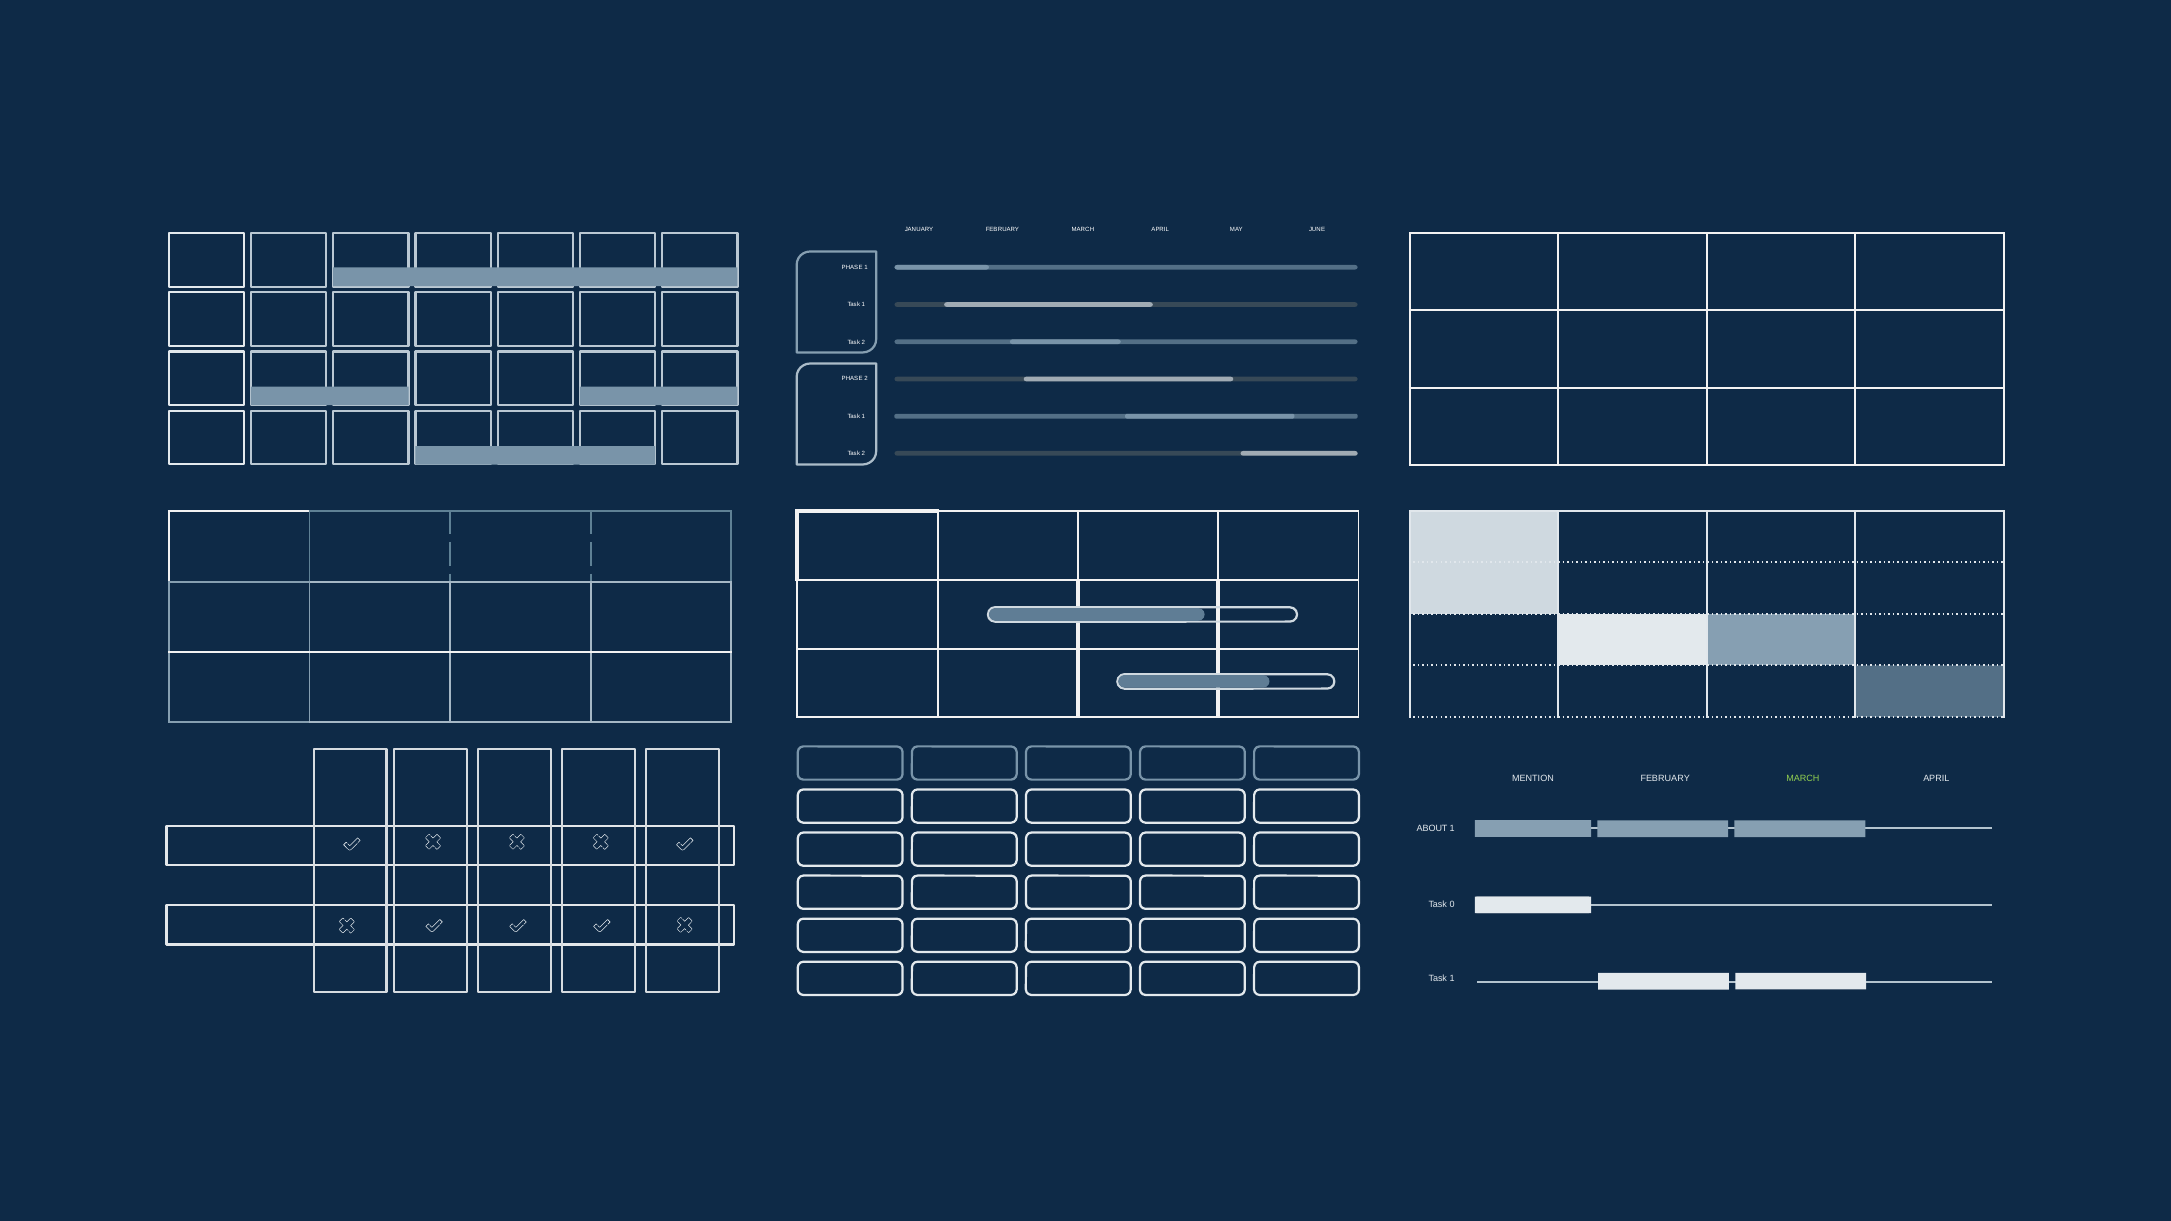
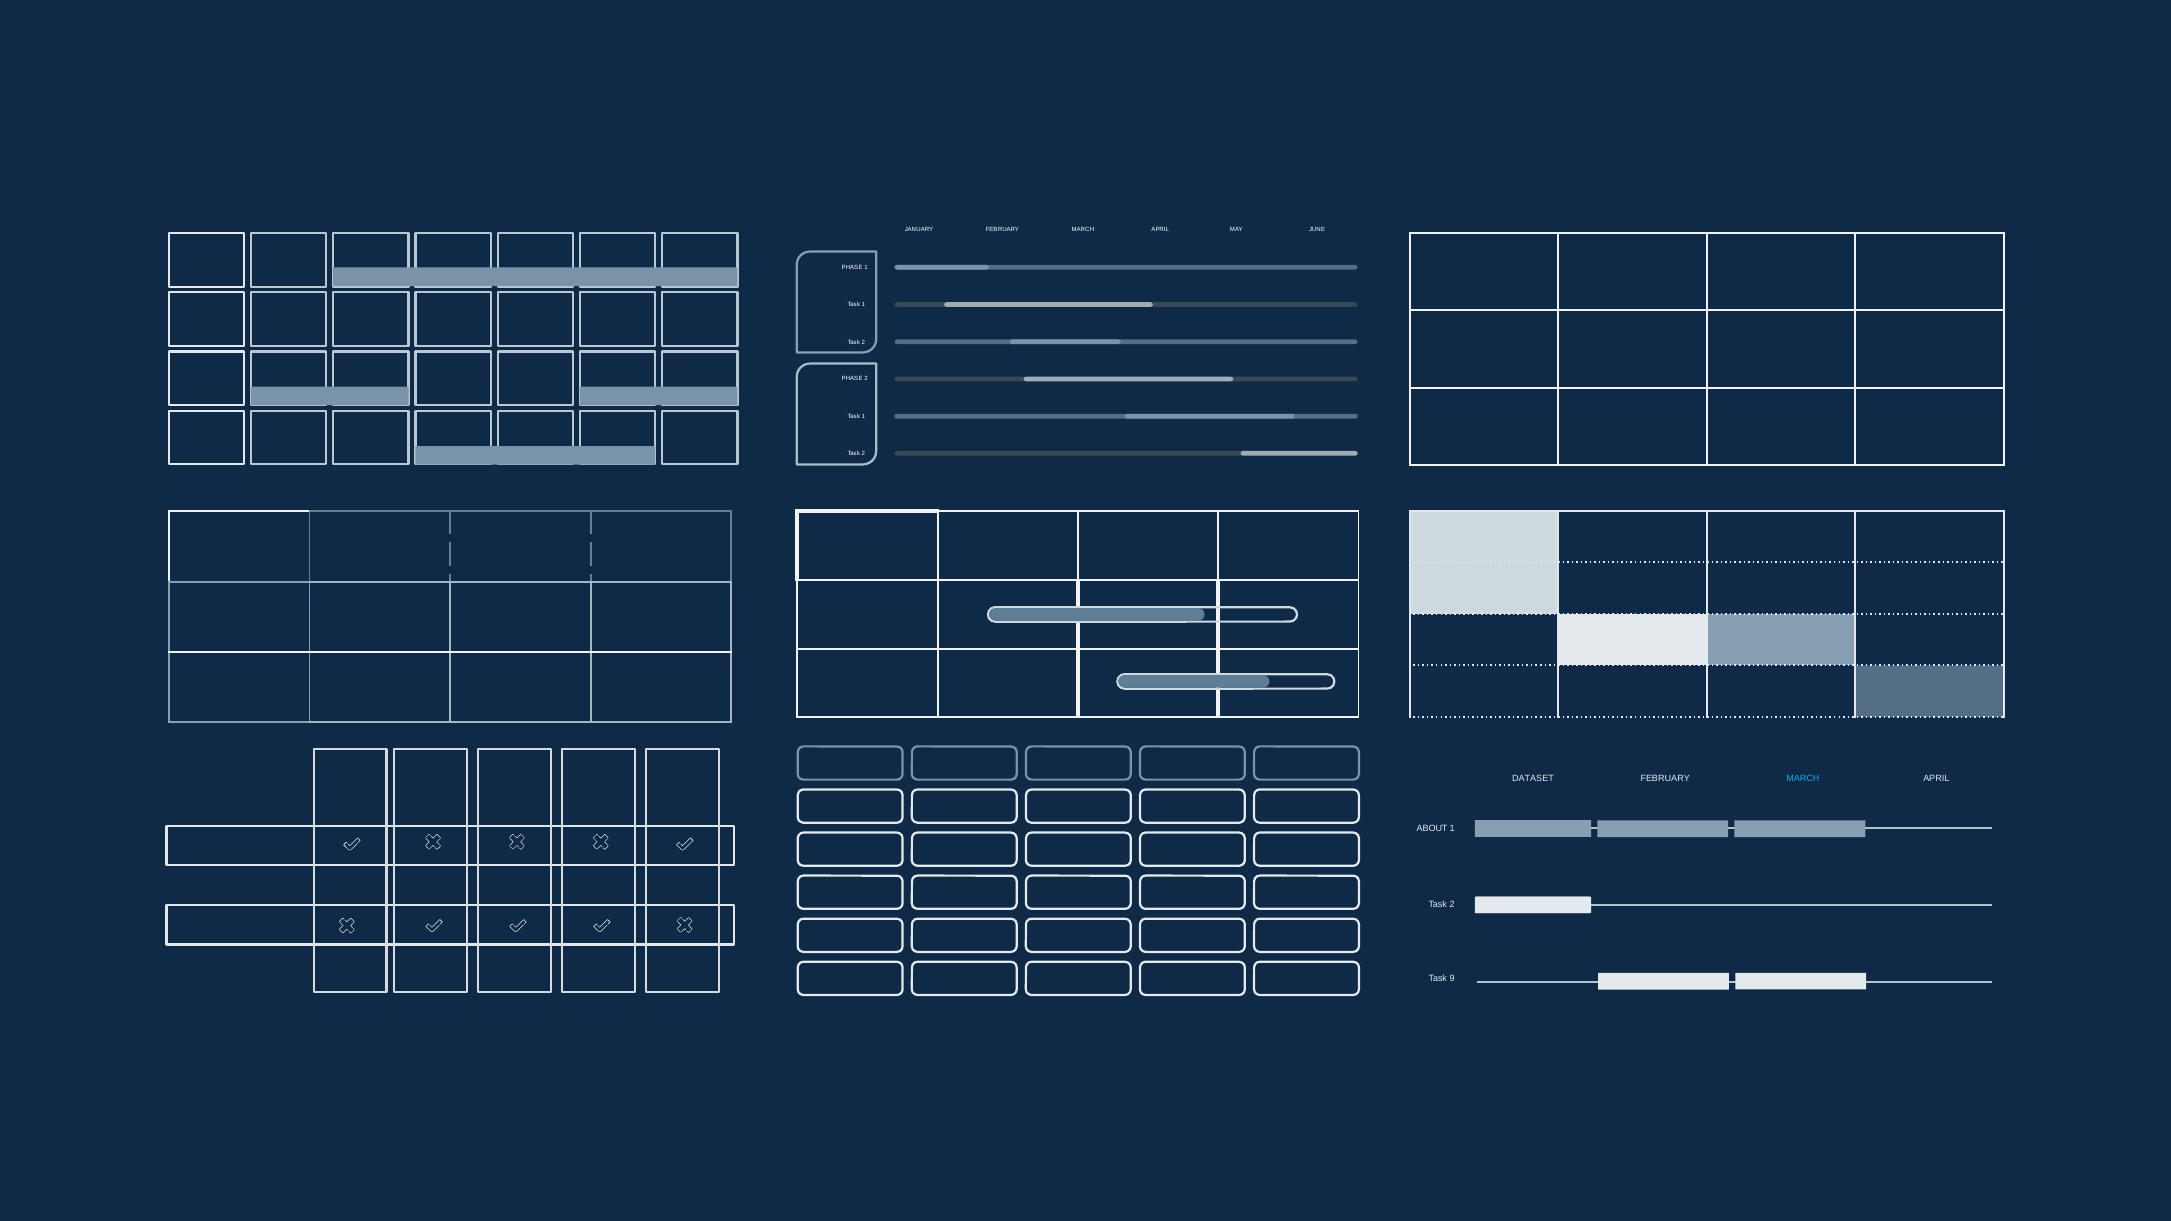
MENTION: MENTION -> DATASET (1533, 779)
MARCH colour: light green -> light blue (1803, 779)
0: 0 -> 2 (1452, 904)
1: 1 -> 9 (1452, 979)
